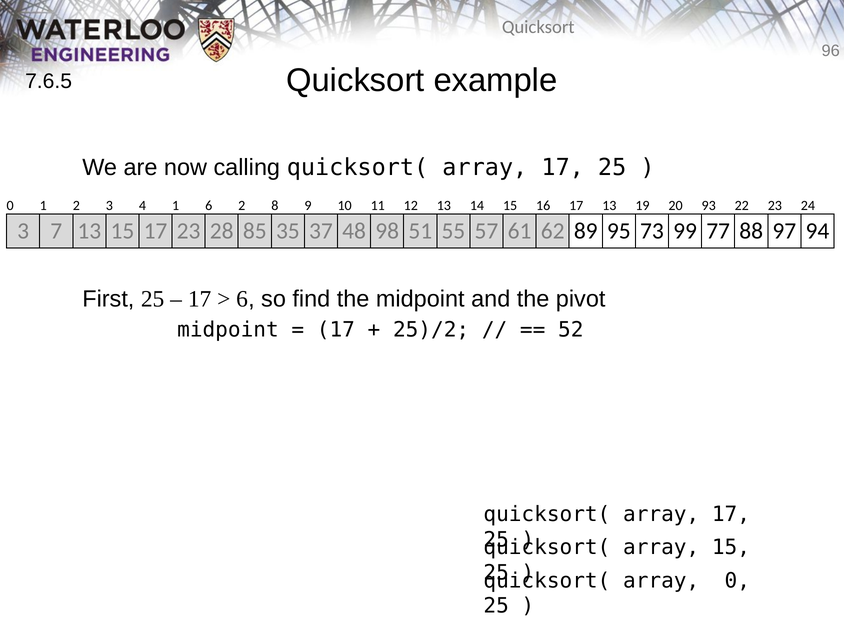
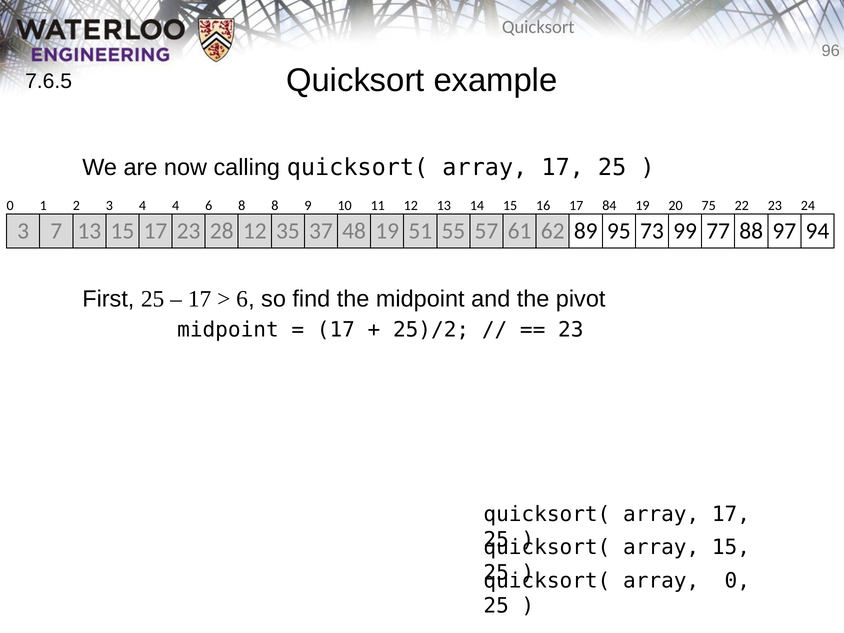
4 1: 1 -> 4 (176, 206)
6 2: 2 -> 8 (242, 206)
17 13: 13 -> 84 (609, 206)
93: 93 -> 75 (709, 206)
28 85: 85 -> 12 (255, 231)
48 98: 98 -> 19 (387, 231)
52: 52 -> 23 (571, 330)
